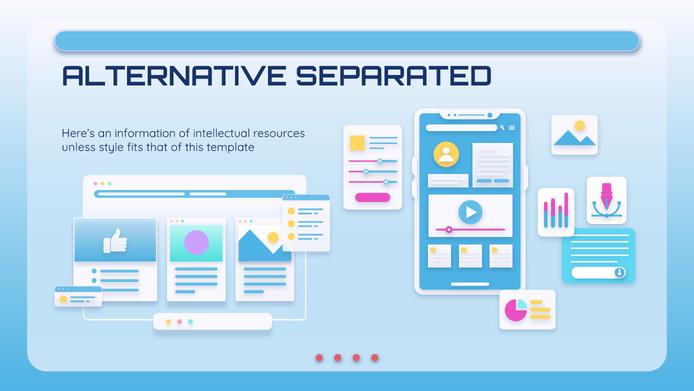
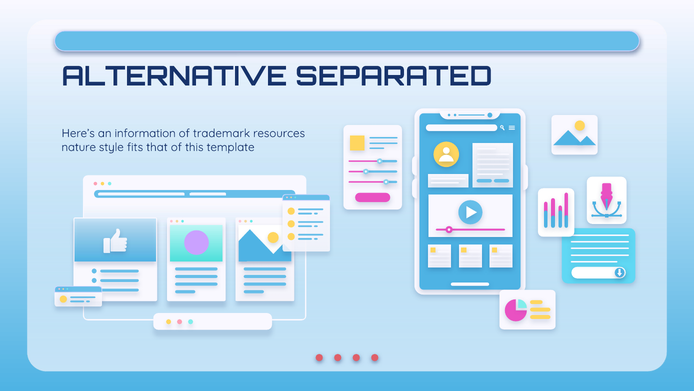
intellectual: intellectual -> trademark (222, 133)
unless: unless -> nature (79, 147)
